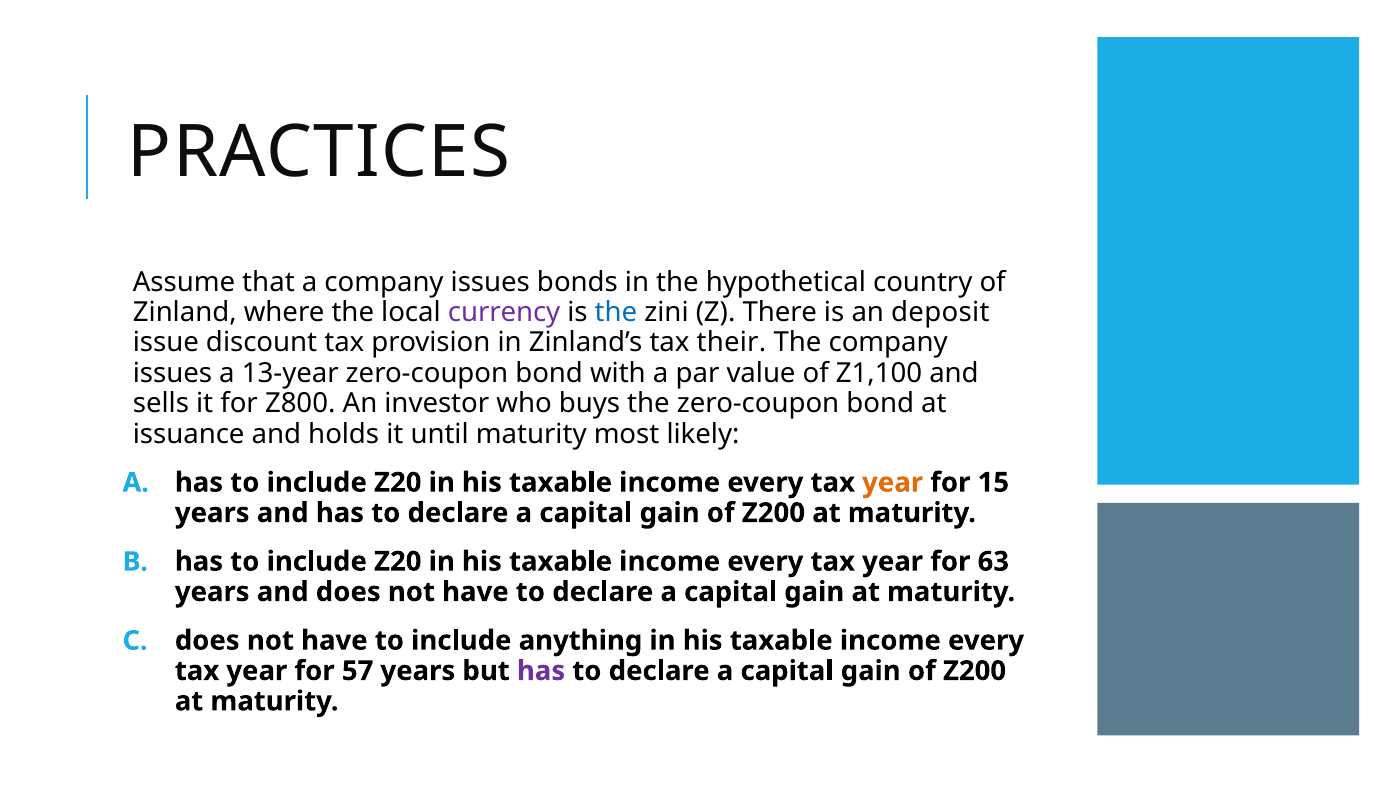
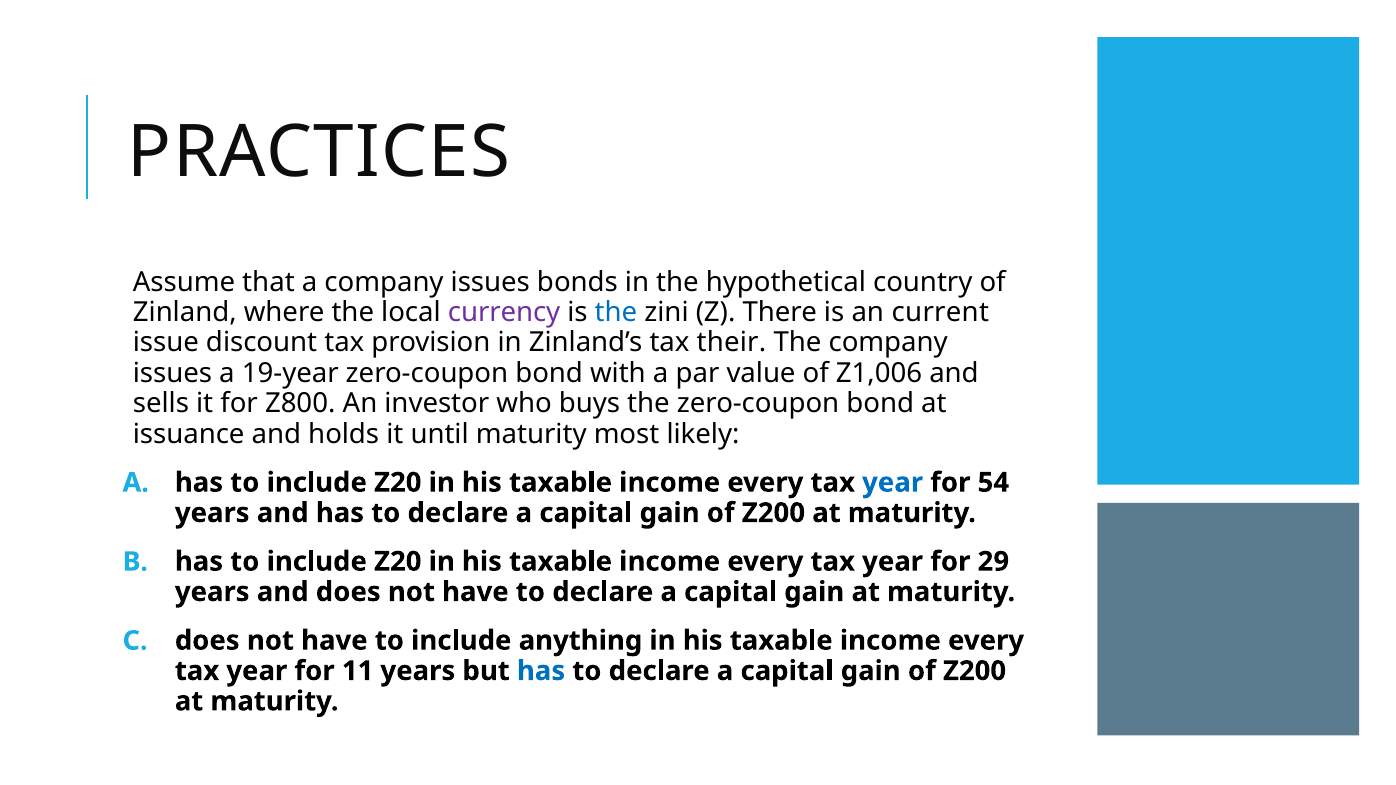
deposit: deposit -> current (940, 313)
13-year: 13-year -> 19-year (290, 373)
Z1,100: Z1,100 -> Z1,006 (879, 373)
year colour: orange -> blue (893, 483)
15: 15 -> 54 (993, 483)
63: 63 -> 29 (993, 562)
57: 57 -> 11 (358, 671)
has colour: purple -> blue (541, 671)
